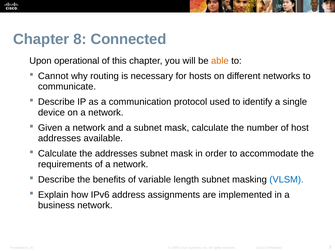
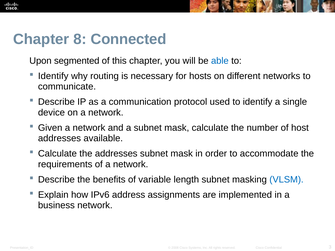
operational: operational -> segmented (77, 61)
able colour: orange -> blue (220, 61)
Cannot: Cannot -> Identify (53, 76)
